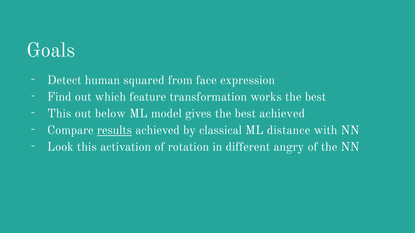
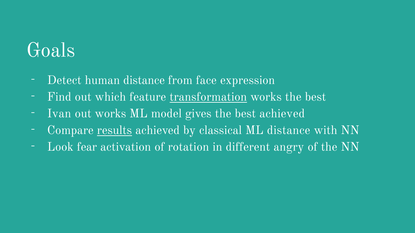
human squared: squared -> distance (144, 80)
transformation underline: none -> present (208, 97)
This: This -> Ivan (59, 114)
out below: below -> works (110, 114)
Look this: this -> fear (87, 147)
